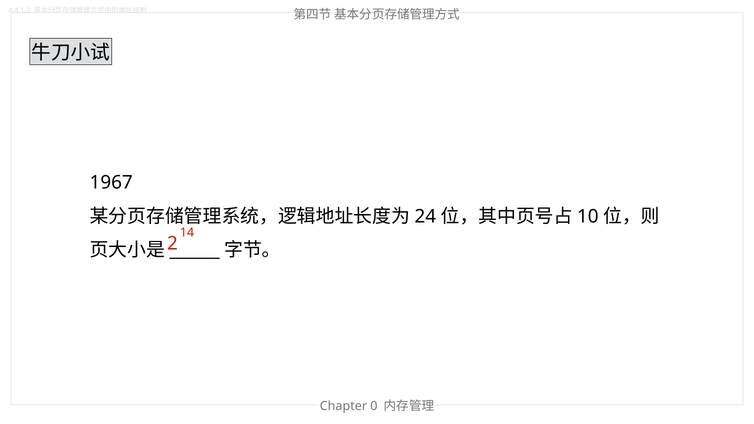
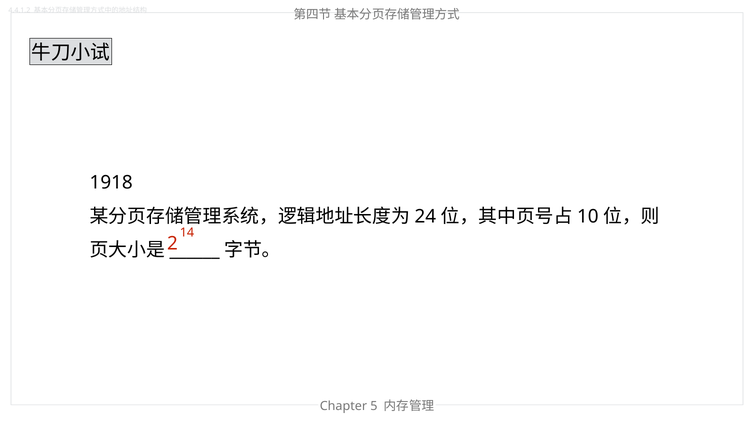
1967: 1967 -> 1918 (111, 182)
0: 0 -> 5 (374, 406)
